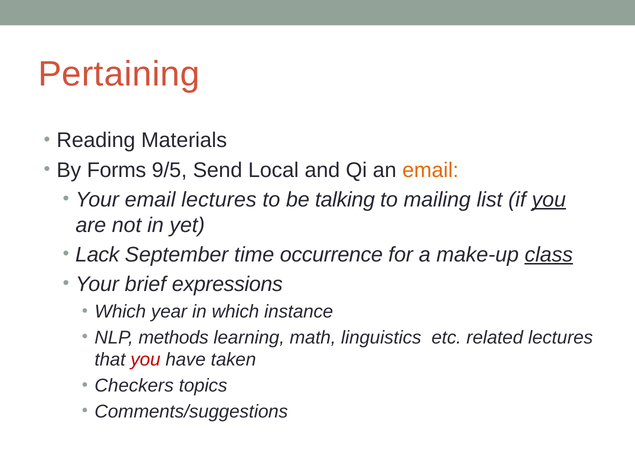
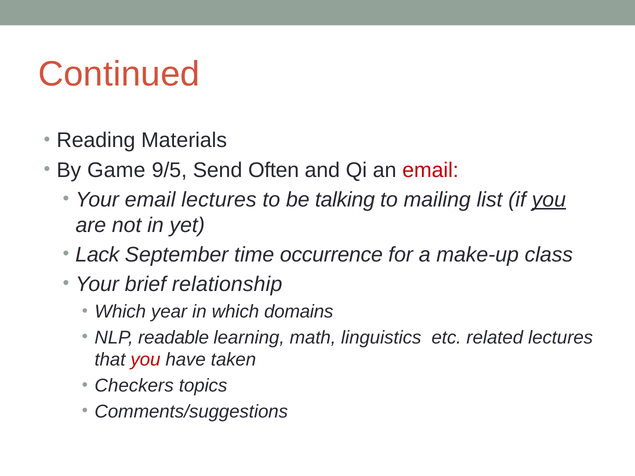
Pertaining: Pertaining -> Continued (119, 74)
Forms: Forms -> Game (116, 170)
Local: Local -> Often (274, 170)
email colour: orange -> red (431, 170)
class underline: present -> none (549, 255)
expressions: expressions -> relationship (227, 284)
instance: instance -> domains (299, 312)
methods: methods -> readable (174, 338)
